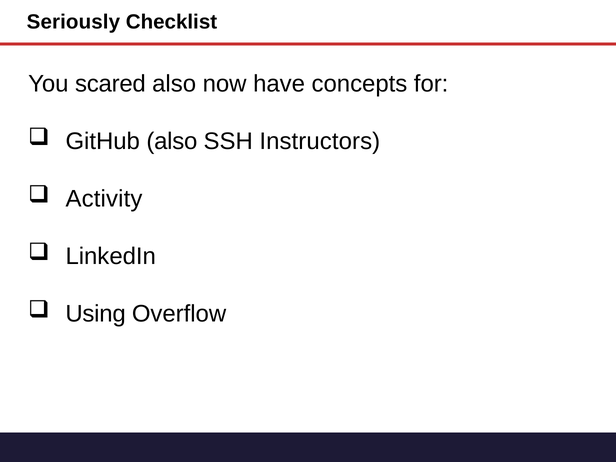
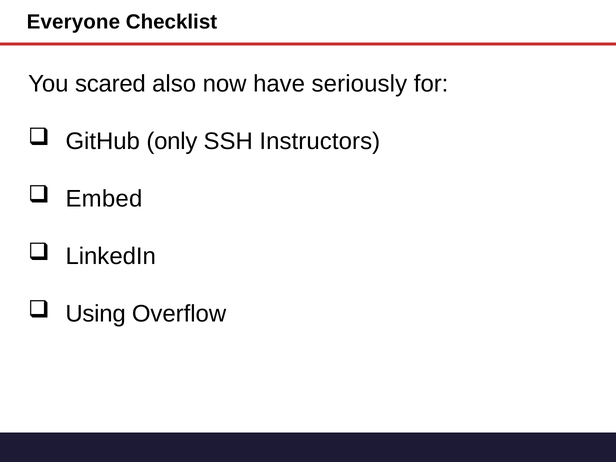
Seriously: Seriously -> Everyone (73, 22)
concepts: concepts -> seriously (359, 84)
GitHub also: also -> only (172, 141)
Activity: Activity -> Embed (104, 199)
